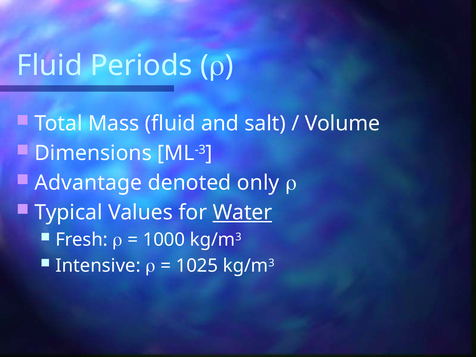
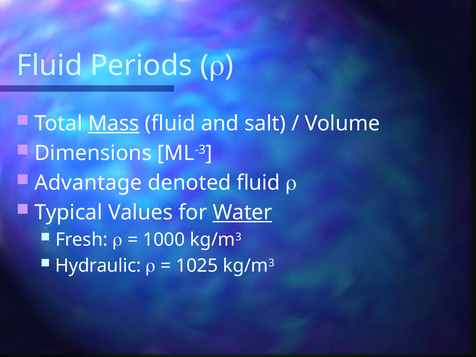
Mass underline: none -> present (114, 124)
denoted only: only -> fluid (258, 183)
Intensive: Intensive -> Hydraulic (98, 266)
